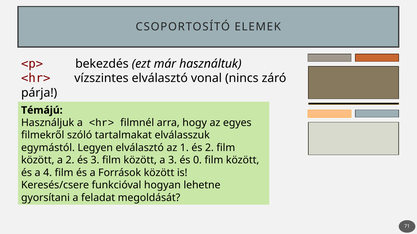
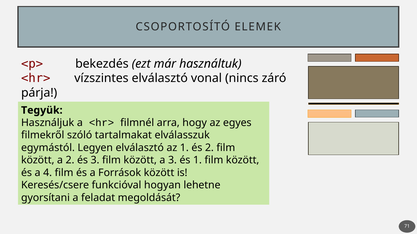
Témájú: Témájú -> Tegyük (42, 110)
és 0: 0 -> 1 (197, 161)
